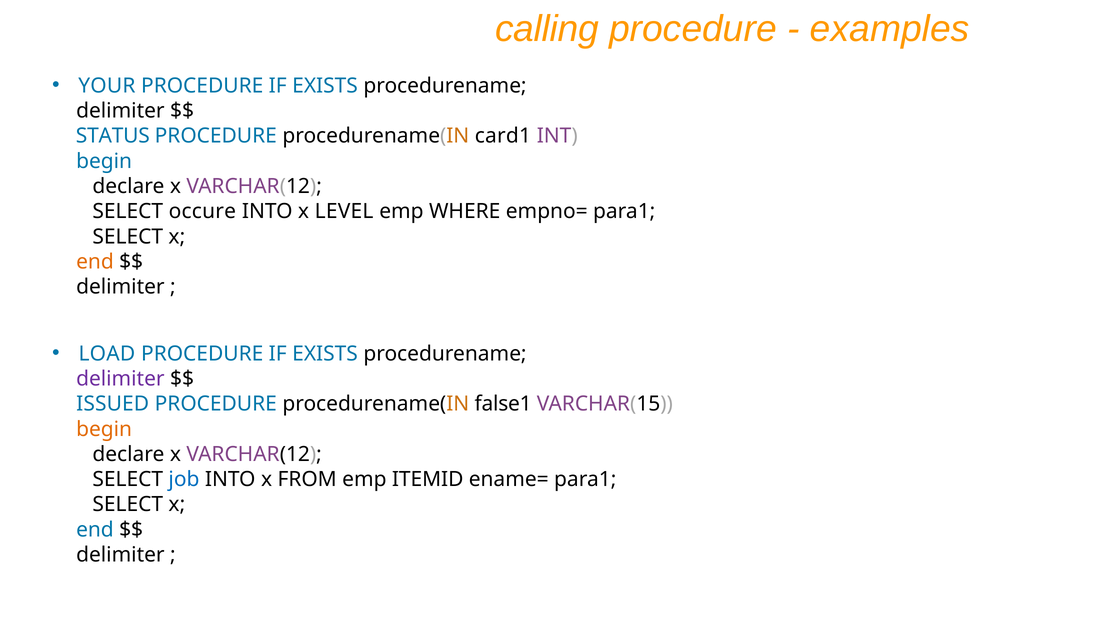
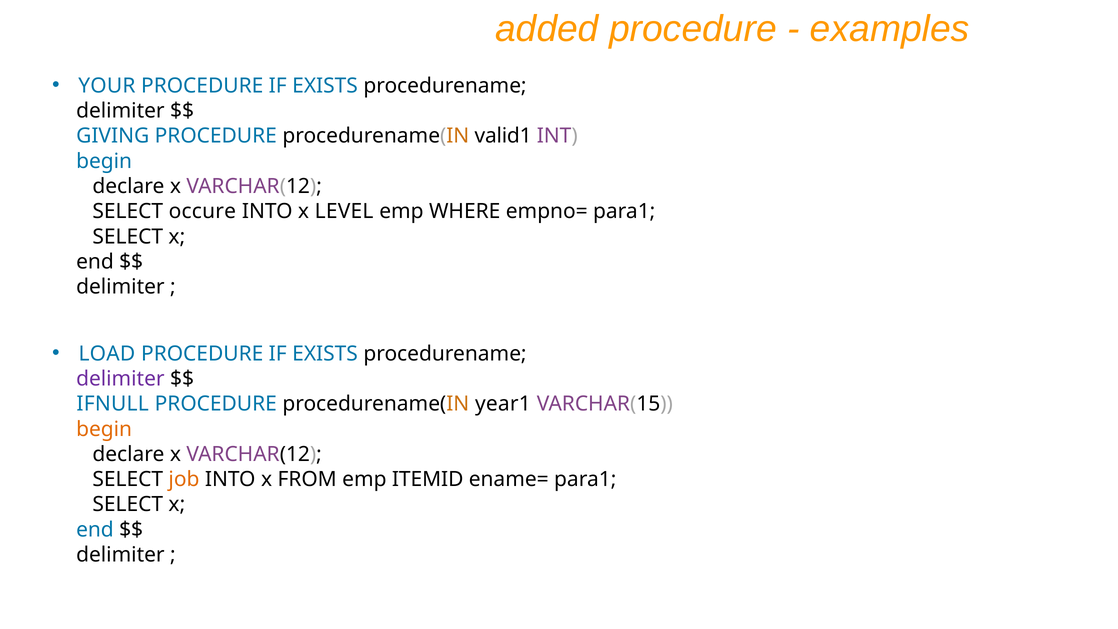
calling: calling -> added (547, 29)
STATUS: STATUS -> GIVING (113, 136)
card1: card1 -> valid1 (503, 136)
end colour: orange -> black (95, 262)
ISSUED: ISSUED -> IFNULL (113, 404)
false1: false1 -> year1 (503, 404)
job colour: blue -> orange (184, 479)
